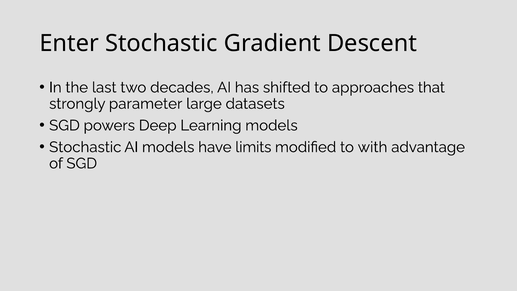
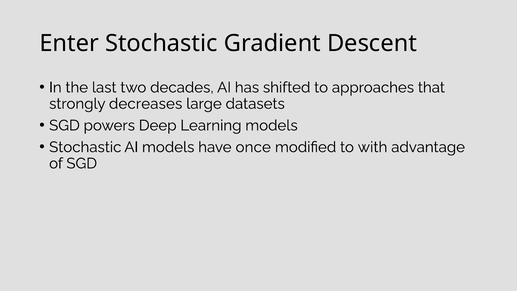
parameter: parameter -> decreases (146, 104)
limits: limits -> once (253, 147)
